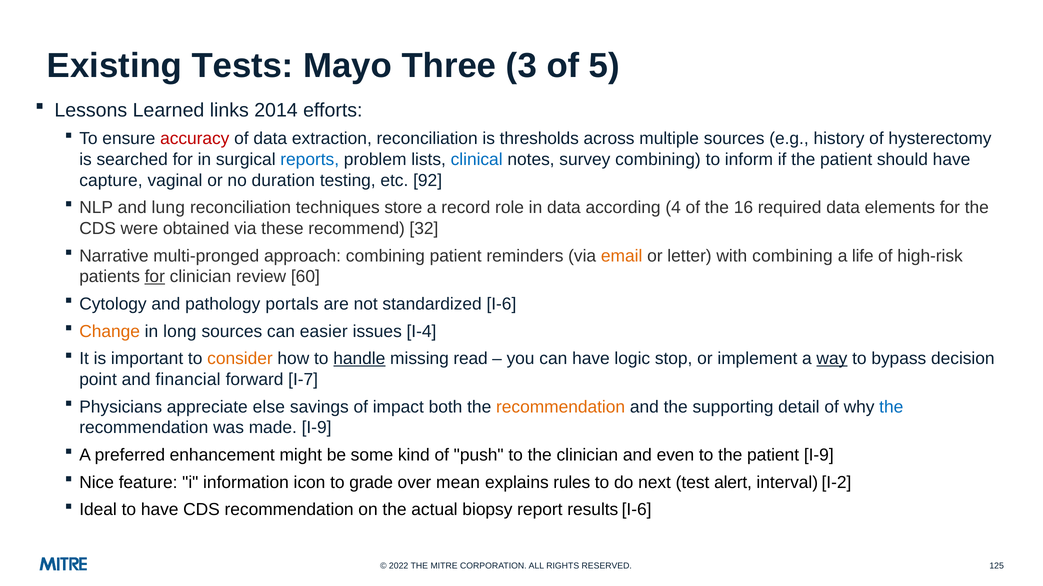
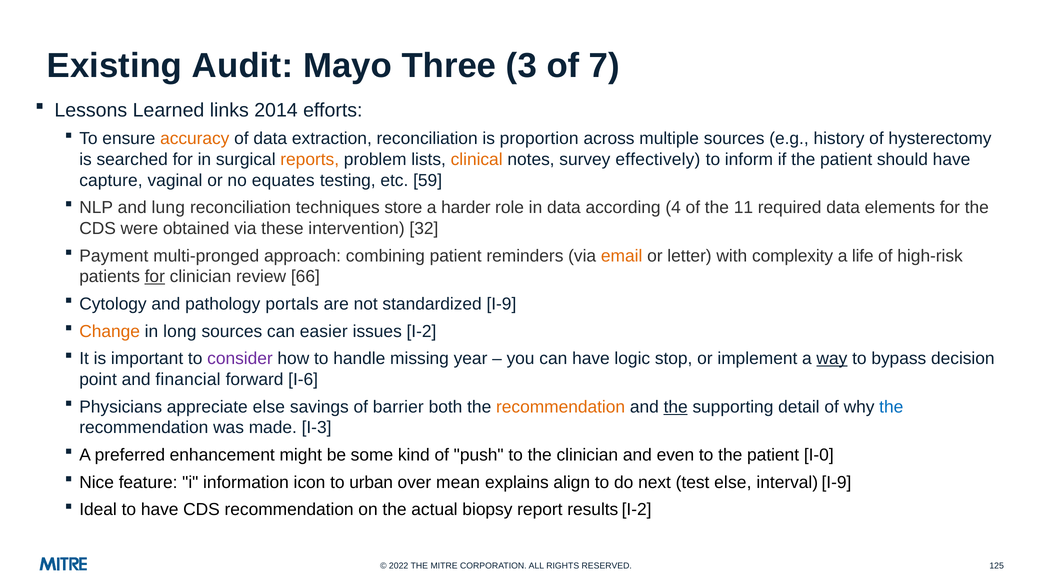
Tests: Tests -> Audit (242, 66)
5: 5 -> 7 (604, 66)
accuracy colour: red -> orange (195, 139)
thresholds: thresholds -> proportion (539, 139)
reports colour: blue -> orange (310, 160)
clinical colour: blue -> orange (477, 160)
survey combining: combining -> effectively (658, 160)
duration: duration -> equates (283, 180)
92: 92 -> 59 (428, 180)
record: record -> harder (466, 208)
16: 16 -> 11 (743, 208)
recommend: recommend -> intervention (357, 229)
Narrative: Narrative -> Payment (114, 256)
with combining: combining -> complexity (793, 256)
60: 60 -> 66 (305, 277)
standardized I-6: I-6 -> I-9 (501, 304)
issues I-4: I-4 -> I-2 (421, 332)
consider colour: orange -> purple (240, 359)
handle underline: present -> none (359, 359)
read: read -> year (471, 359)
I-7: I-7 -> I-6 (303, 380)
impact: impact -> barrier (398, 407)
the underline: none -> present (676, 407)
made I-9: I-9 -> I-3 (317, 428)
patient I-9: I-9 -> I-0 (819, 456)
grade: grade -> urban (371, 483)
rules: rules -> align (572, 483)
test alert: alert -> else (733, 483)
interval I-2: I-2 -> I-9 (836, 483)
results I-6: I-6 -> I-2 (637, 510)
